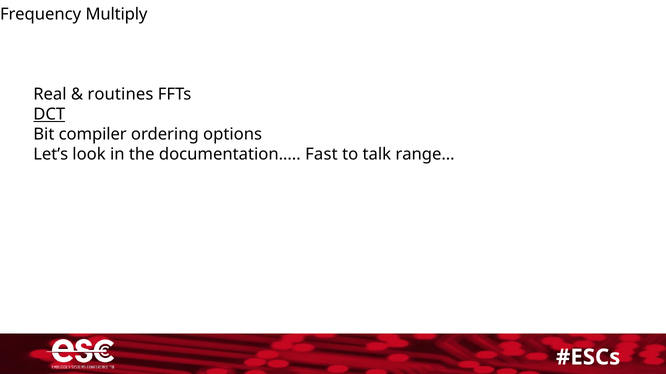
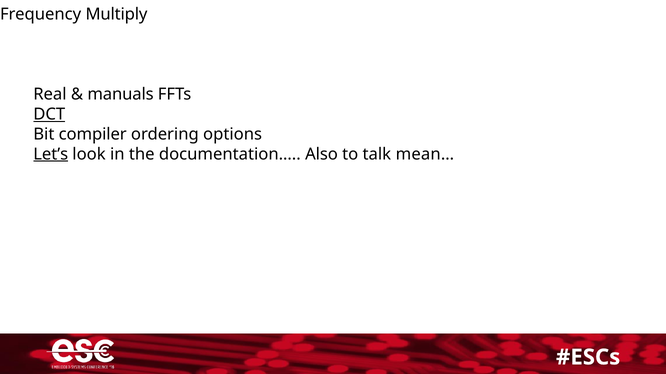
routines: routines -> manuals (121, 94)
Let’s underline: none -> present (51, 154)
Fast: Fast -> Also (322, 154)
range…: range… -> mean… (425, 154)
